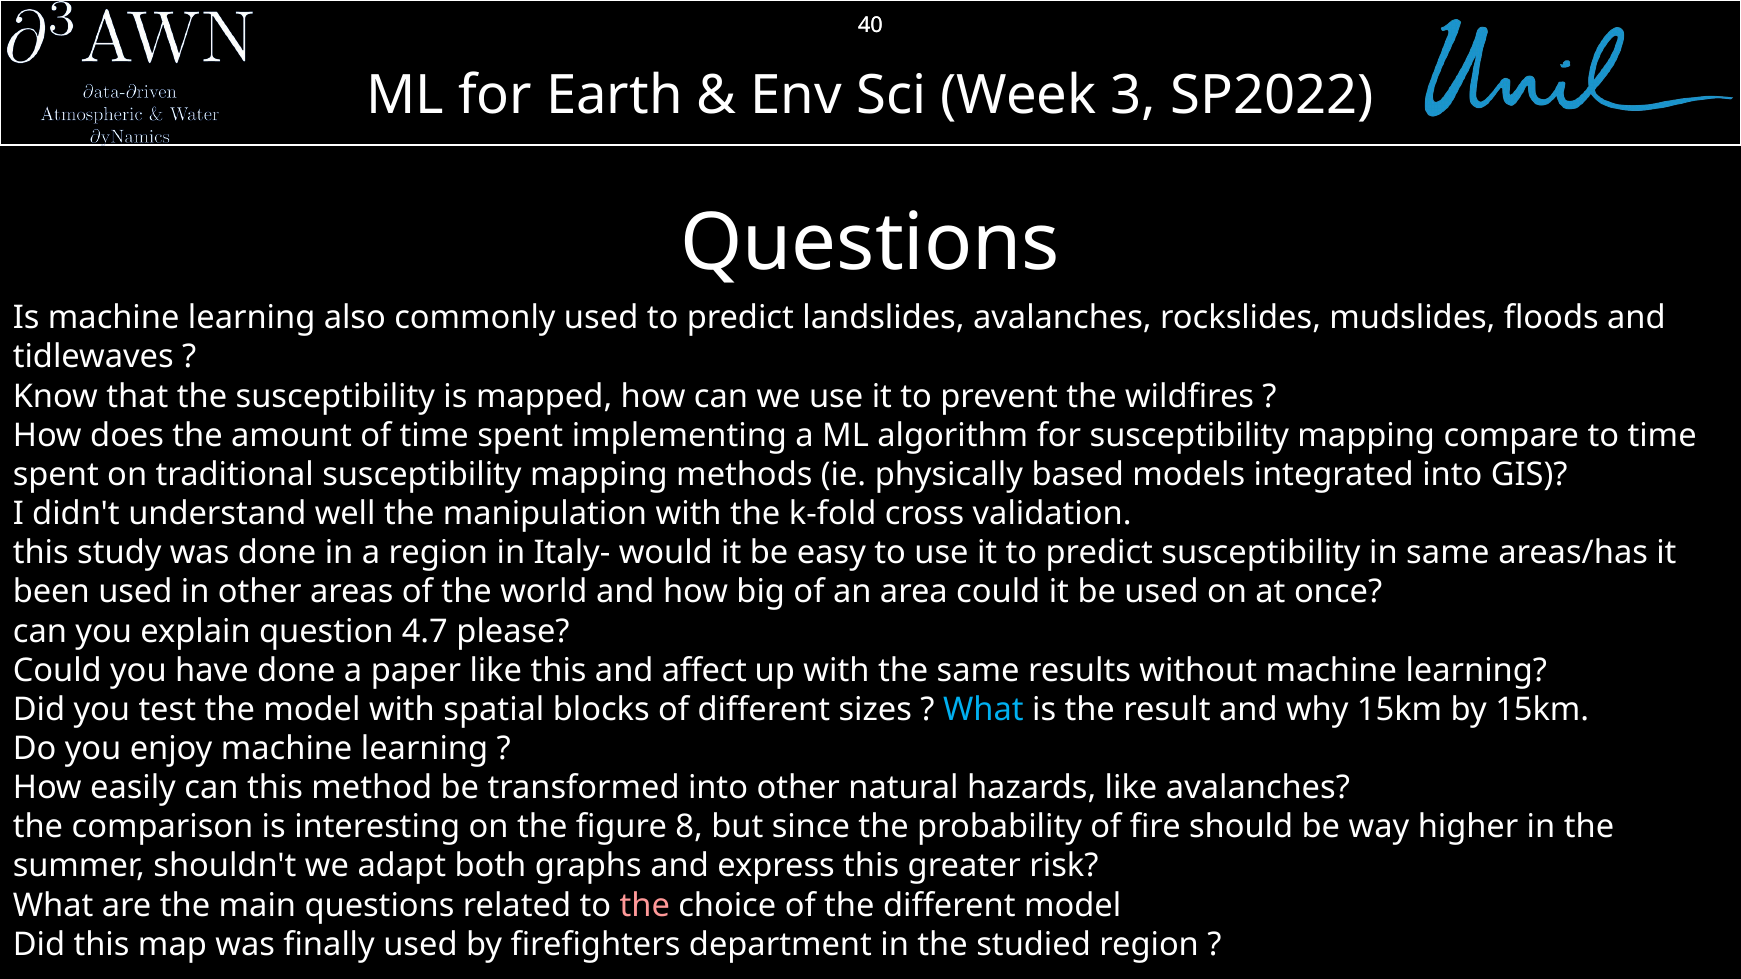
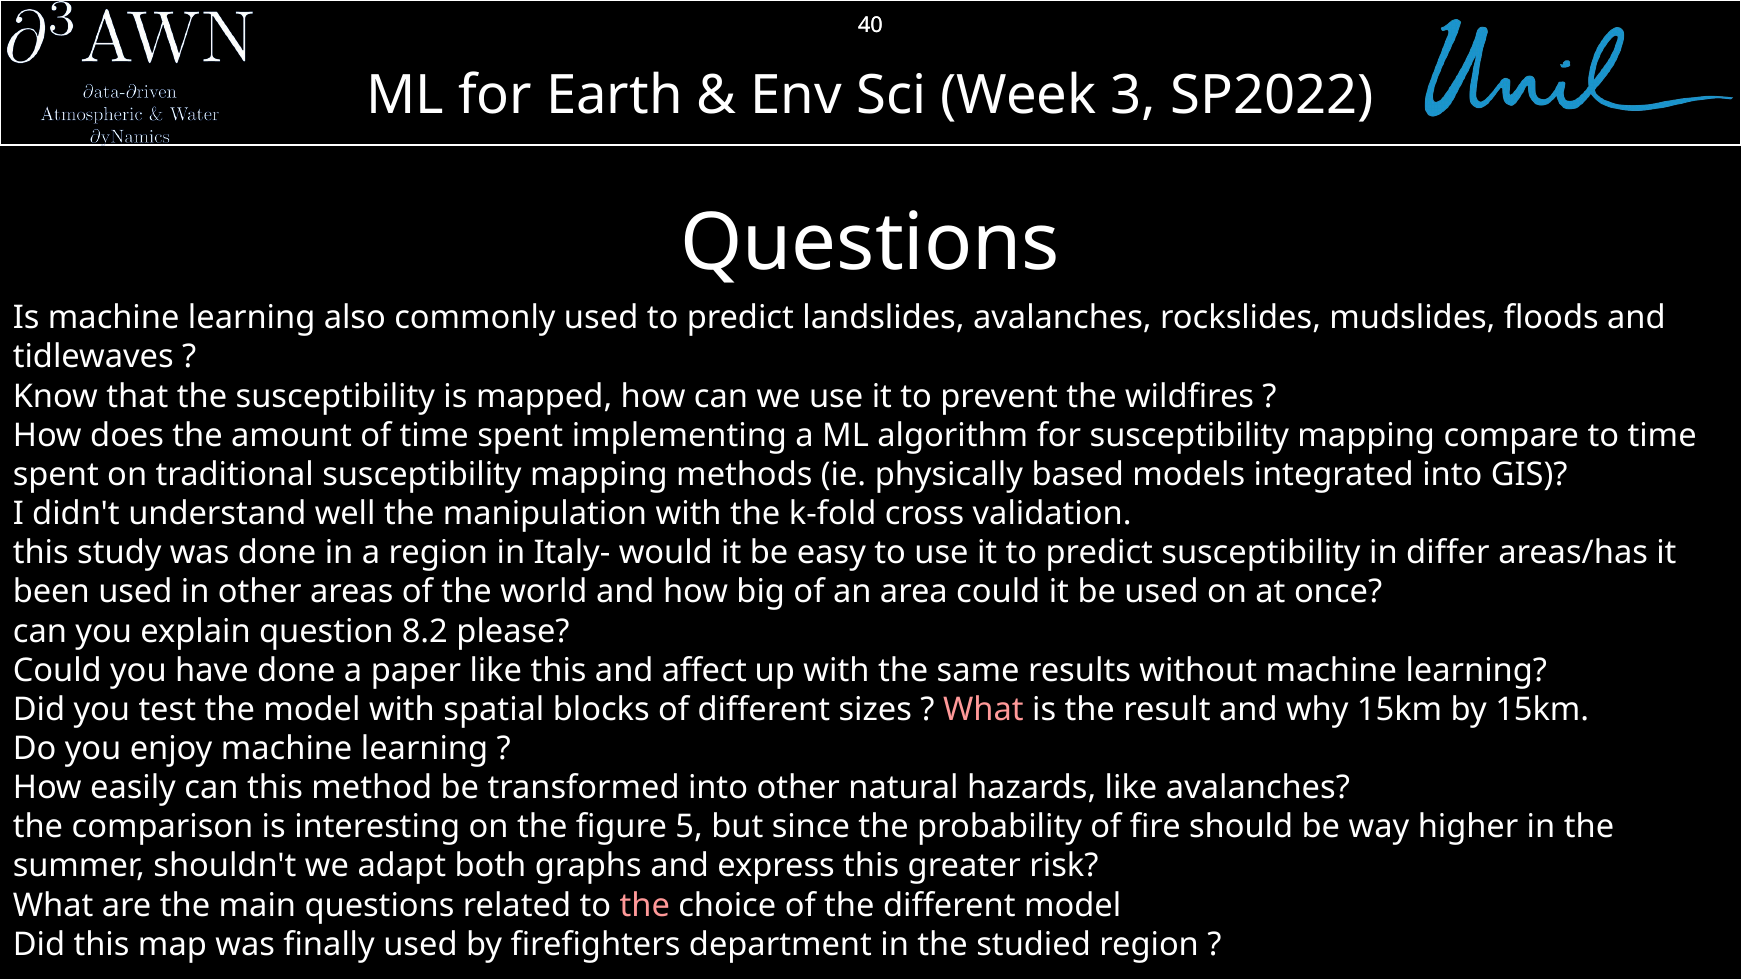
in same: same -> differ (1448, 553)
4.7: 4.7 -> 8.2 (425, 631)
What colour: light blue -> pink (983, 710)
8: 8 -> 5 (689, 827)
